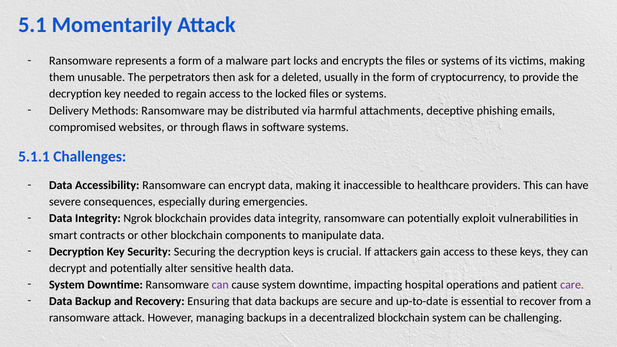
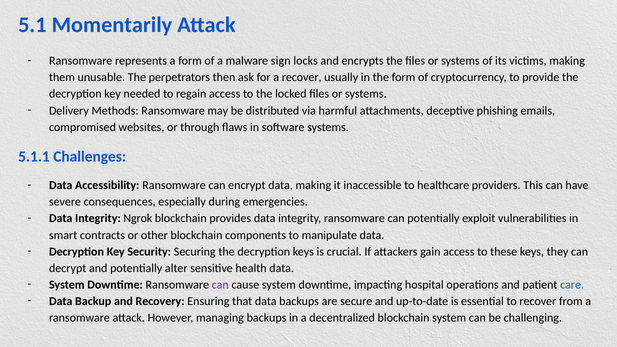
part: part -> sign (281, 61)
a deleted: deleted -> recover (302, 77)
care colour: purple -> blue (572, 285)
